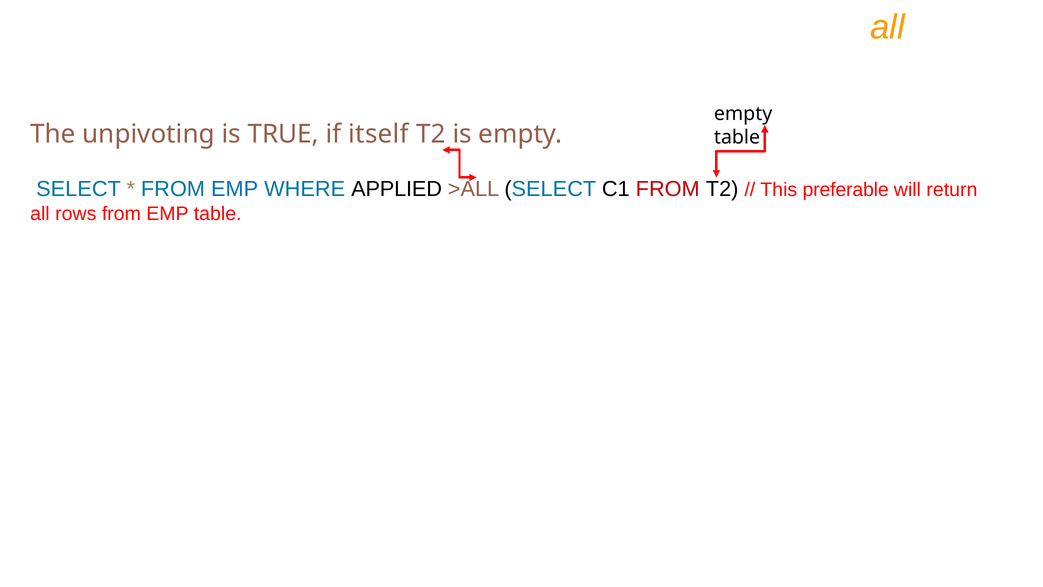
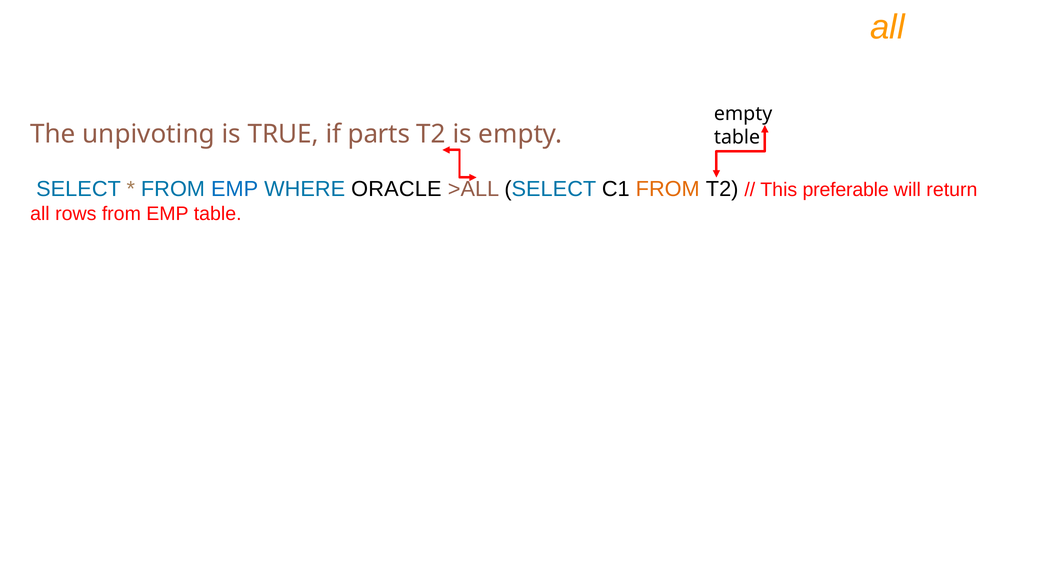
itself: itself -> parts (379, 134)
APPLIED: APPLIED -> ORACLE (396, 189)
FROM colour: red -> orange (668, 189)
